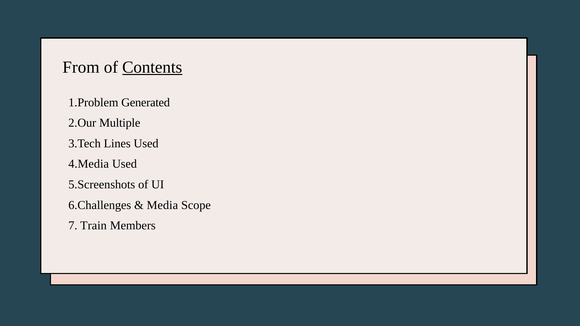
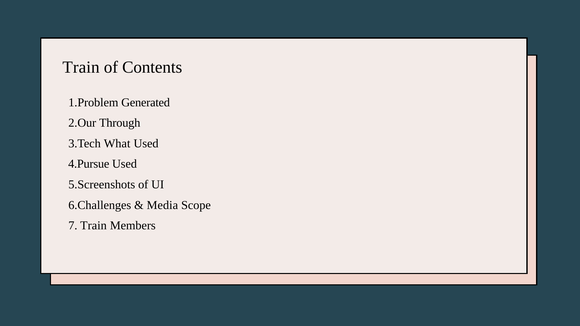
From: From -> Train (81, 67)
Contents underline: present -> none (152, 67)
Multiple: Multiple -> Through (120, 123)
Lines: Lines -> What (117, 144)
4.Media: 4.Media -> 4.Pursue (89, 164)
